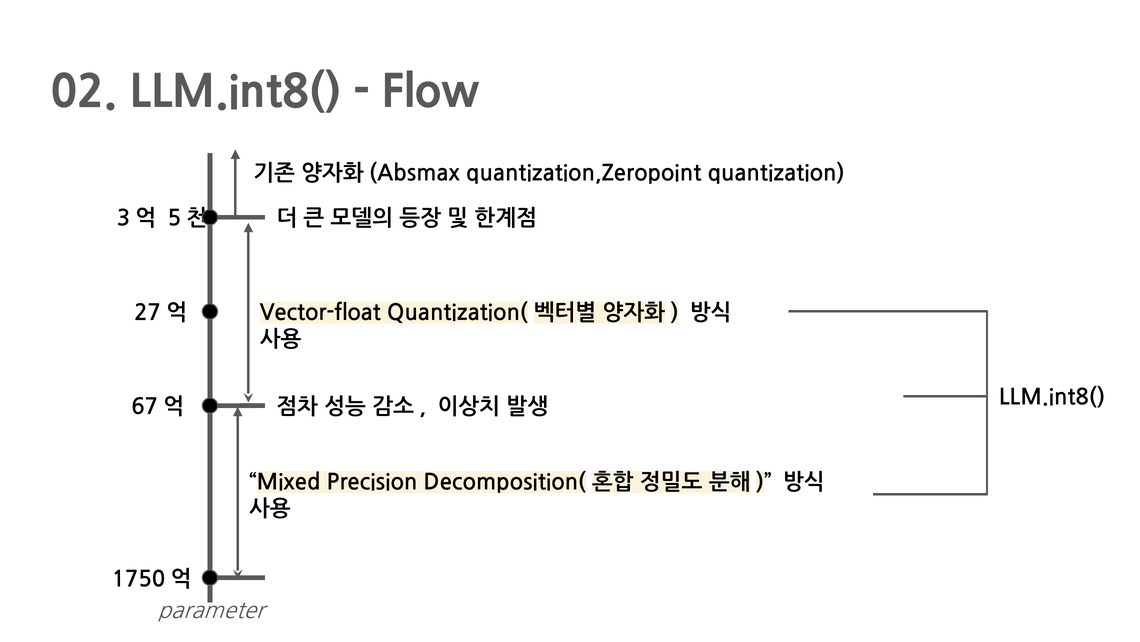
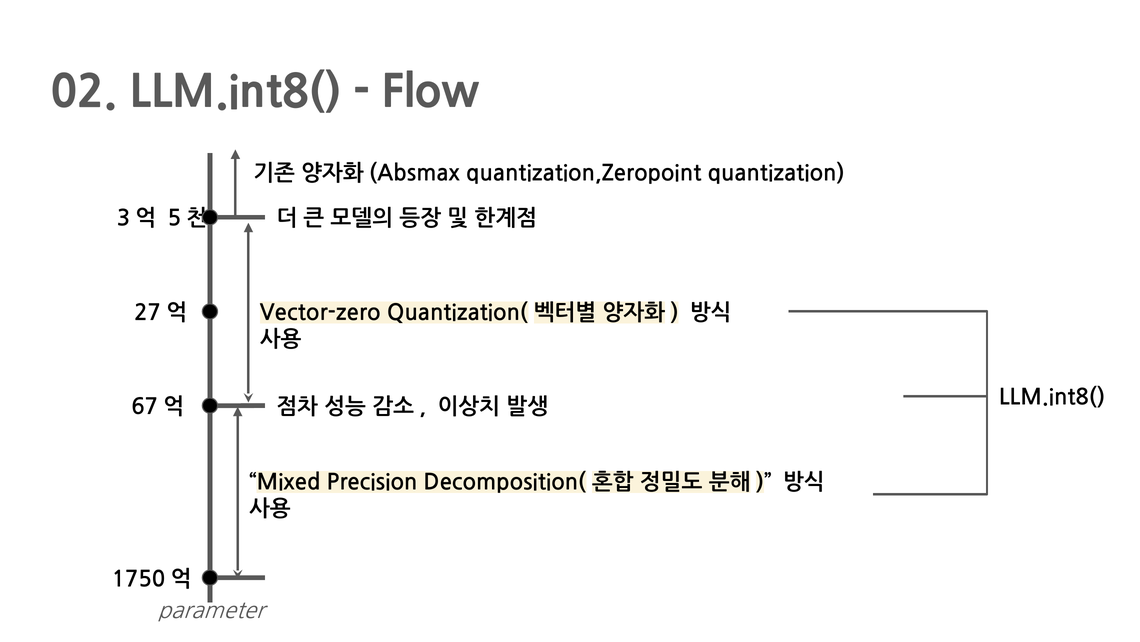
Vector-float: Vector-float -> Vector-zero (320, 312)
